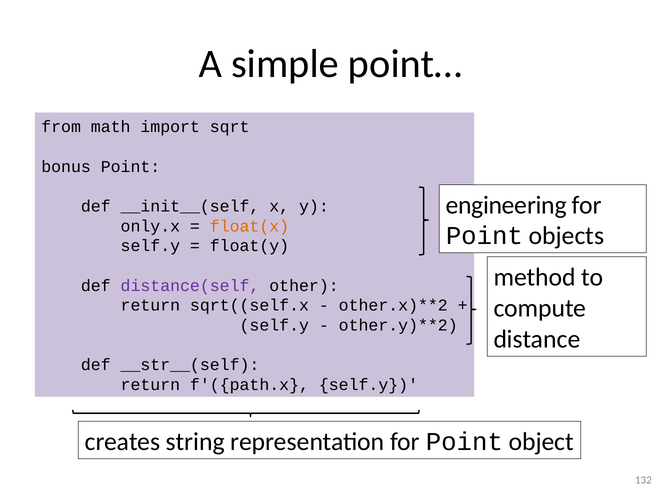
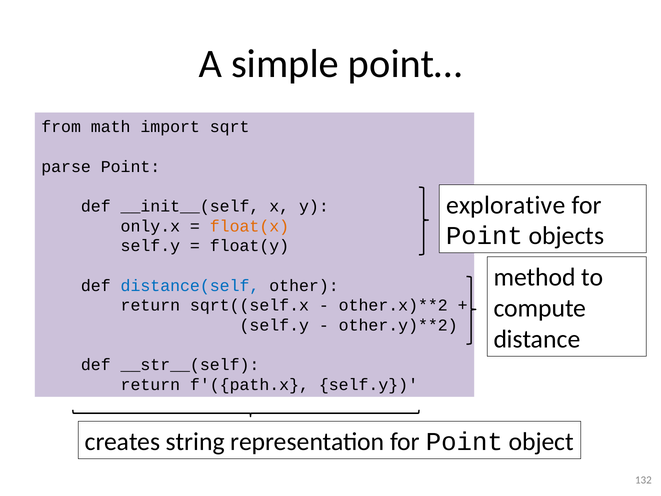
bonus: bonus -> parse (66, 166)
engineering: engineering -> explorative (506, 205)
distance(self colour: purple -> blue (190, 285)
